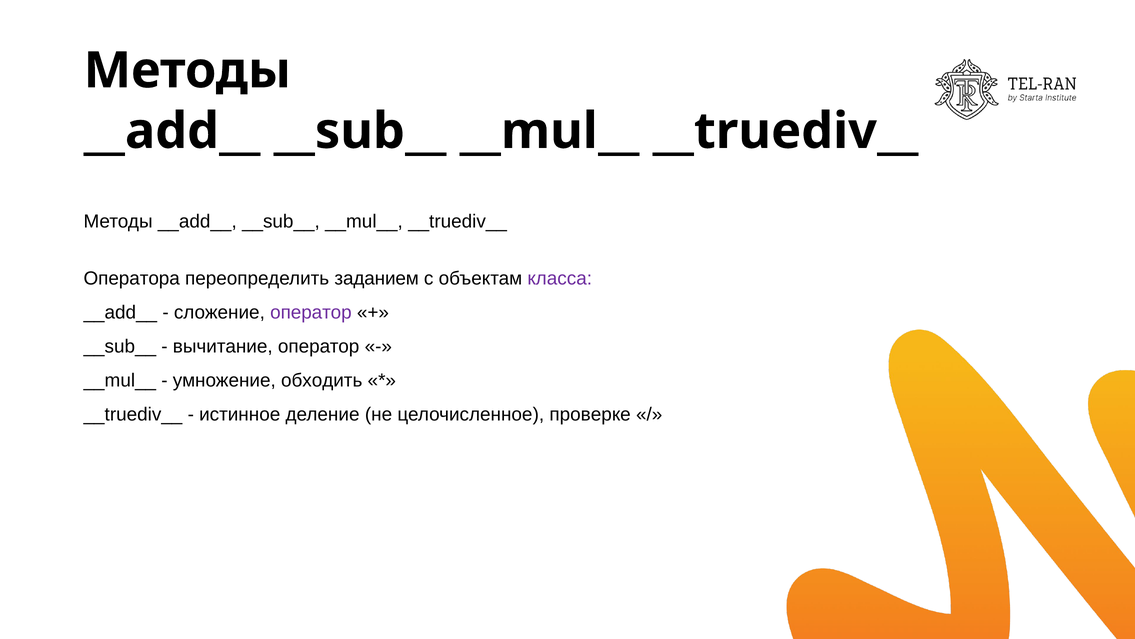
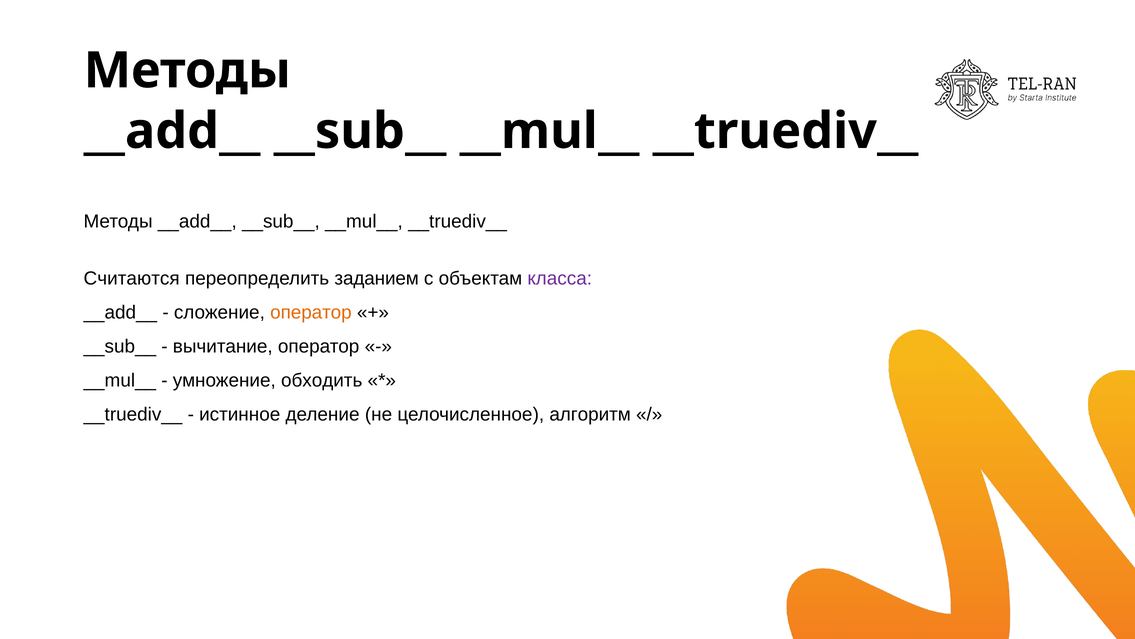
Оператора: Оператора -> Считаются (132, 278)
оператор colour: purple -> orange (311, 312)
проверке: проверке -> алгоритм (590, 414)
